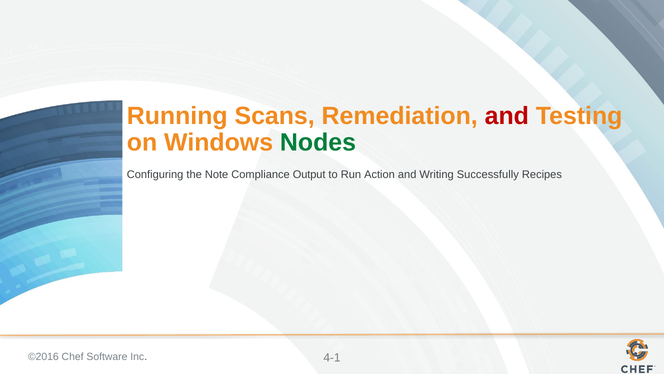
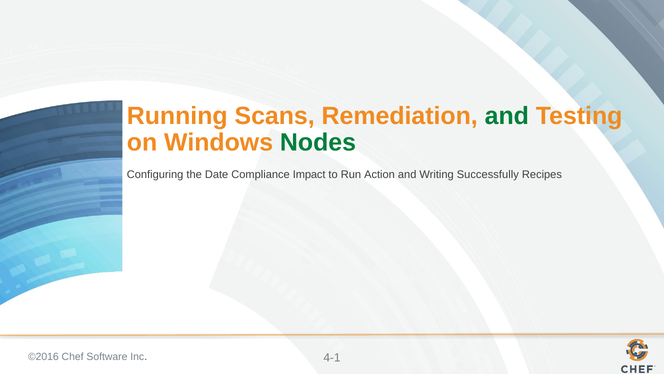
and colour: red -> green (507, 116)
Note: Note -> Date (217, 175)
Output: Output -> Impact (309, 175)
